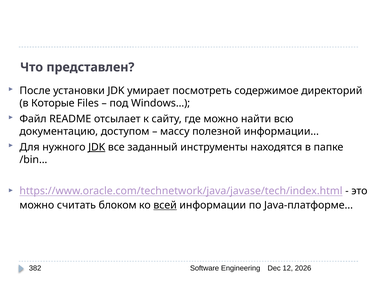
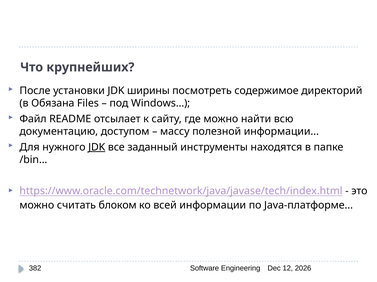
представлен: представлен -> крупнейших (90, 67)
умирает: умирает -> ширины (148, 91)
Которые: Которые -> Обязана (53, 103)
всей underline: present -> none (165, 206)
